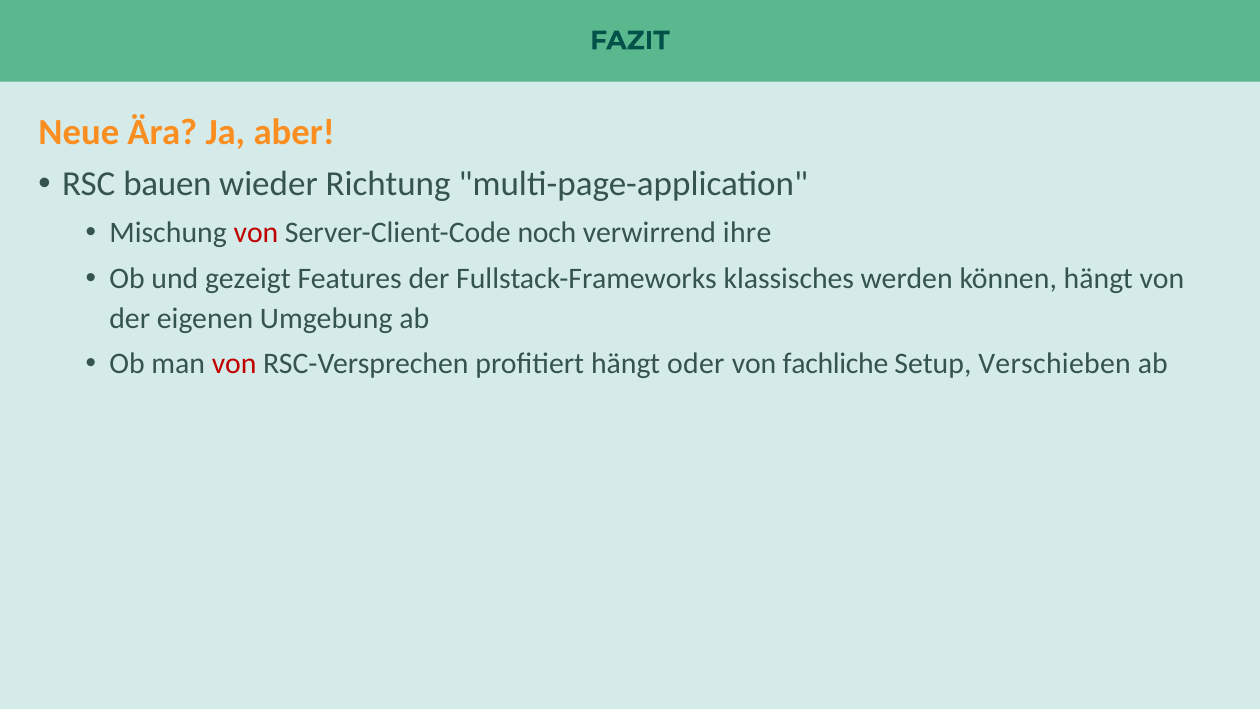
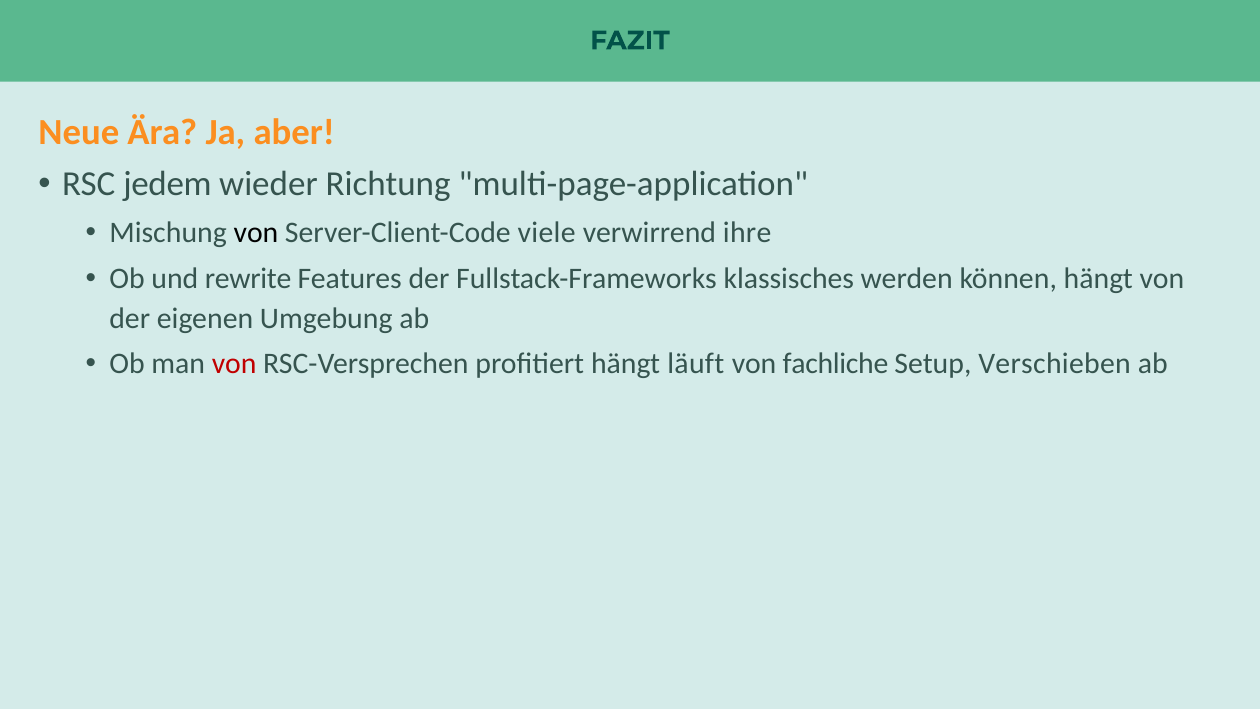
bauen: bauen -> jedem (167, 184)
von colour: red -> black (256, 233)
noch: noch -> viele (547, 233)
gezeigt: gezeigt -> rewrite (248, 279)
oder: oder -> läuft (696, 364)
